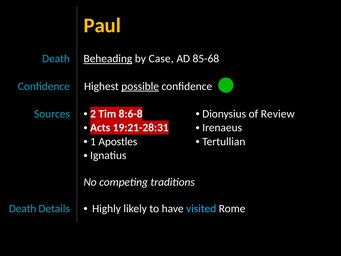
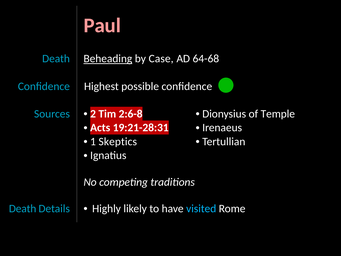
Paul colour: yellow -> pink (102, 25)
85-68: 85-68 -> 64-68 (206, 59)
possible underline: present -> none (140, 86)
Review: Review -> Temple (278, 114)
8:6-8: 8:6-8 -> 2:6-8 (131, 114)
Apostles: Apostles -> Skeptics (118, 141)
